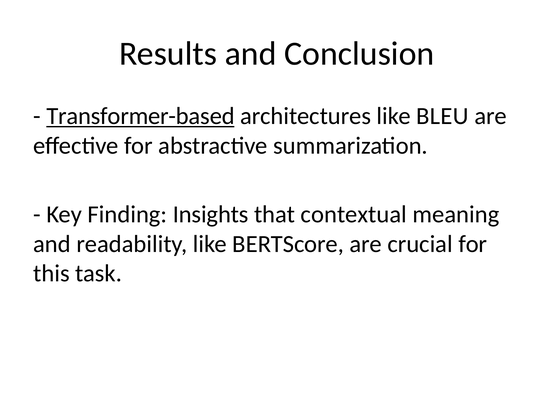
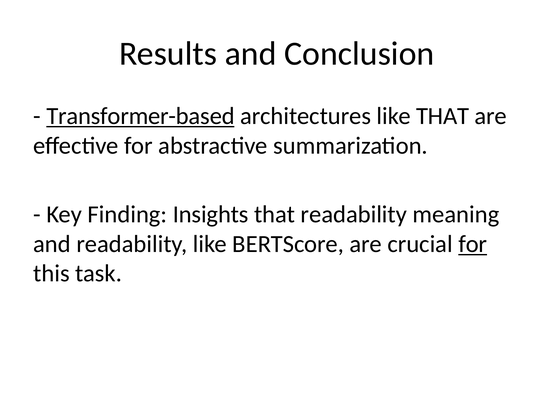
like BLEU: BLEU -> THAT (443, 116)
that contextual: contextual -> readability (354, 215)
for underline: none -> present (473, 244)
